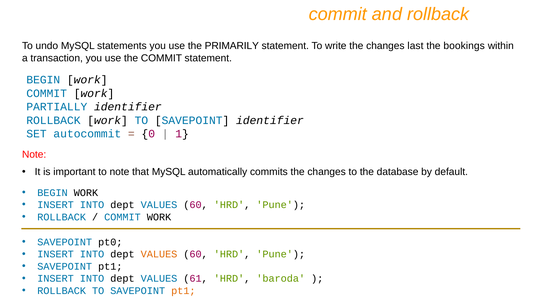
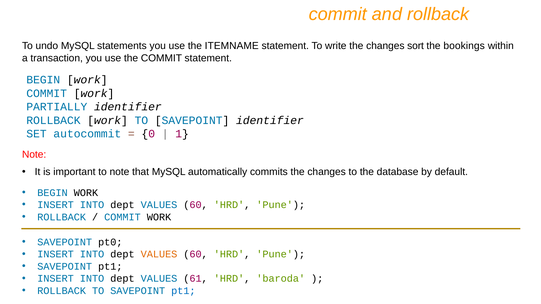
PRIMARILY: PRIMARILY -> ITEMNAME (232, 46)
last: last -> sort (416, 46)
pt1 colour: orange -> blue (183, 291)
